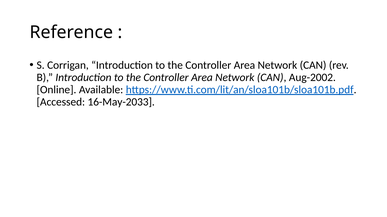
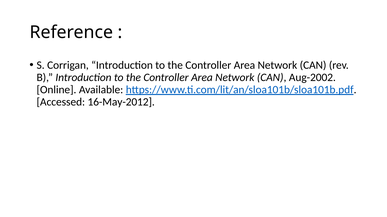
16-May-2033: 16-May-2033 -> 16-May-2012 (121, 102)
